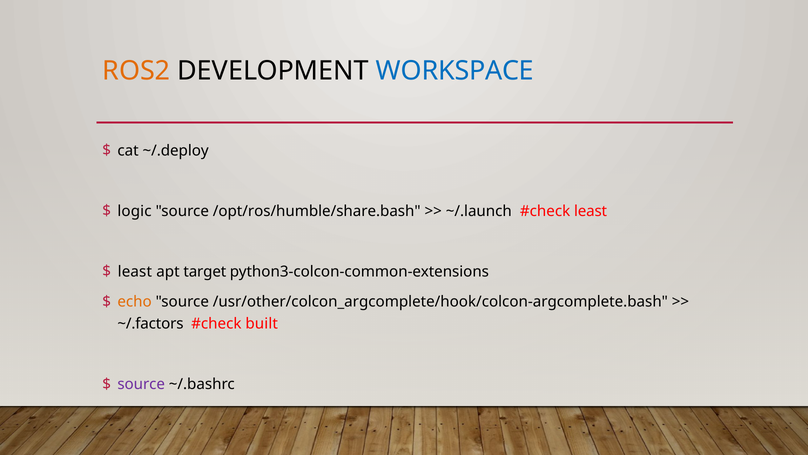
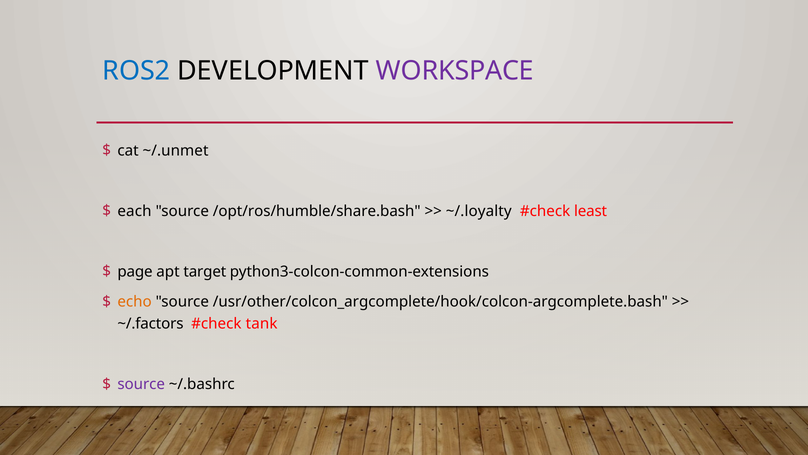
ROS2 colour: orange -> blue (136, 71)
WORKSPACE colour: blue -> purple (455, 71)
~/.deploy: ~/.deploy -> ~/.unmet (176, 150)
logic: logic -> each (134, 211)
~/.launch: ~/.launch -> ~/.loyalty (479, 211)
least: least -> page (135, 271)
built: built -> tank (262, 323)
